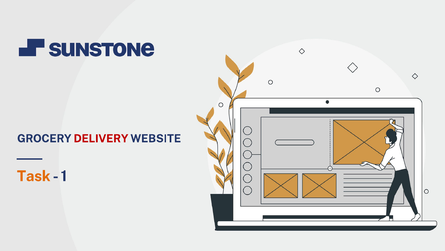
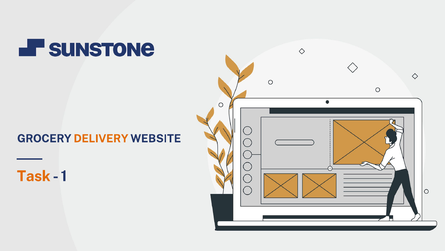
DELIVERY colour: red -> orange (101, 138)
